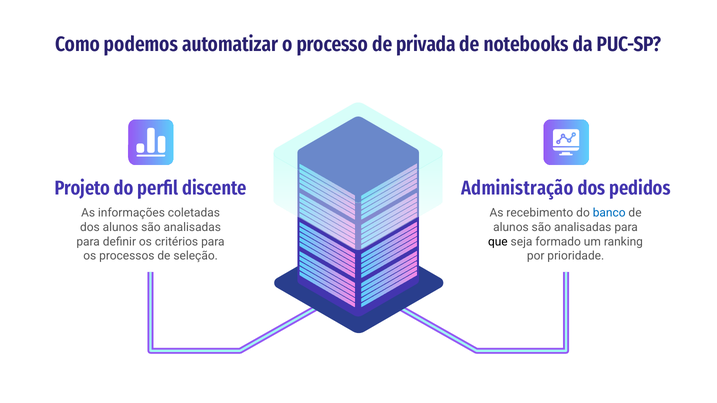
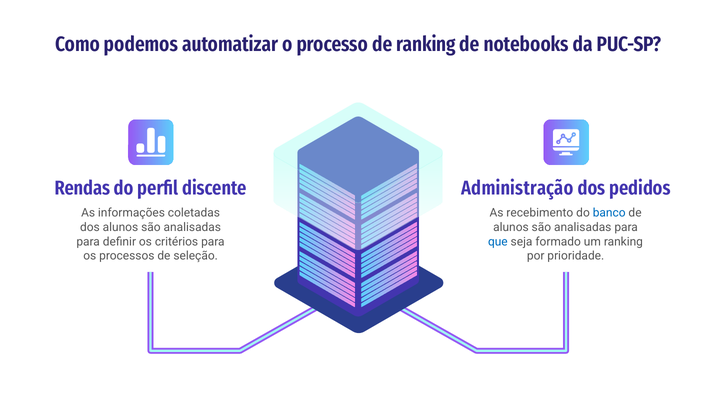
de privada: privada -> ranking (426, 44)
Projeto: Projeto -> Rendas (82, 188)
que colour: black -> blue (498, 242)
